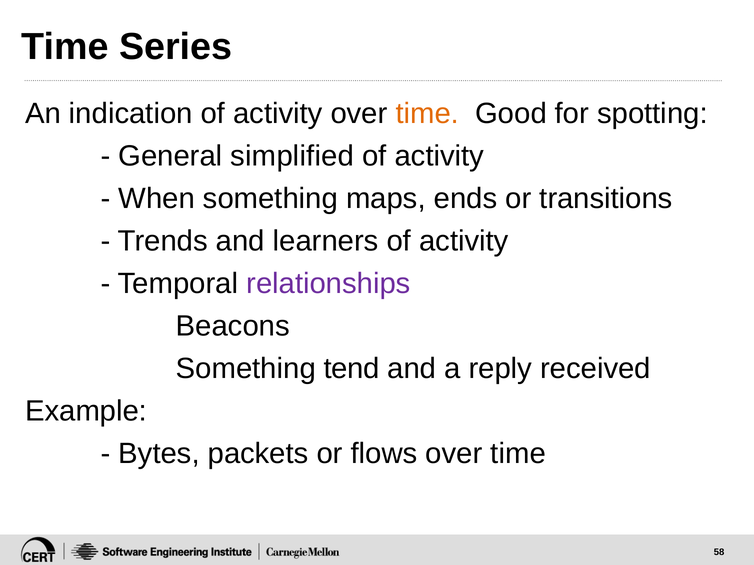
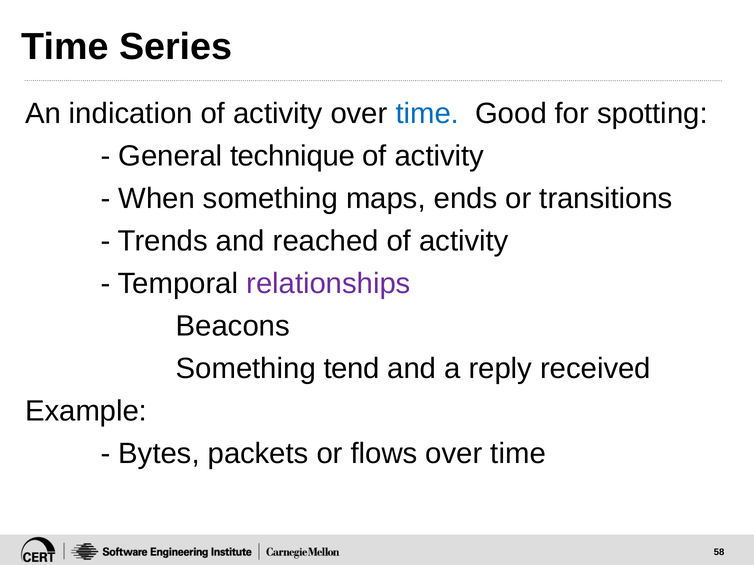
time colour: orange -> blue (427, 114)
simplified: simplified -> technique (292, 156)
learners: learners -> reached (326, 242)
